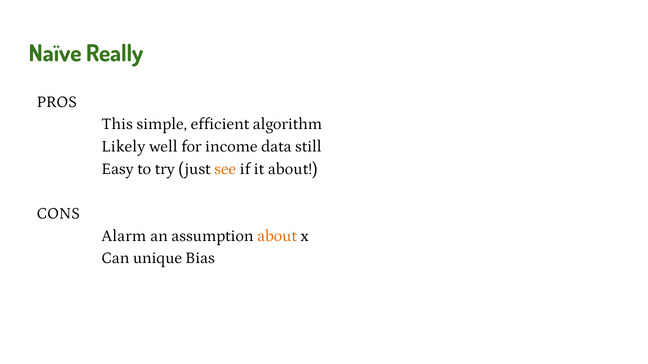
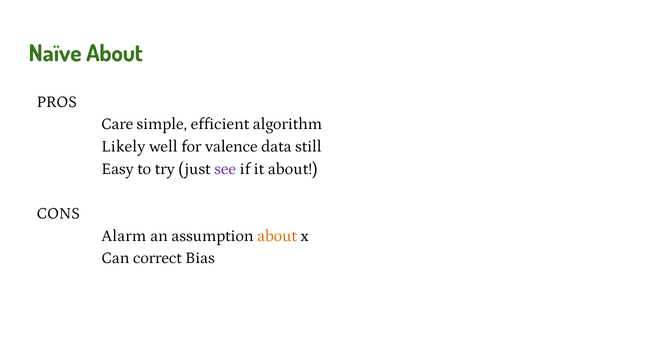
Naïve Really: Really -> About (115, 54)
This: This -> Care (117, 124)
income: income -> valence (231, 147)
see colour: orange -> purple (225, 169)
unique: unique -> correct (157, 258)
